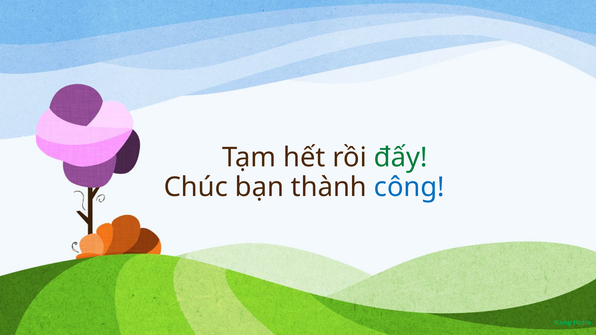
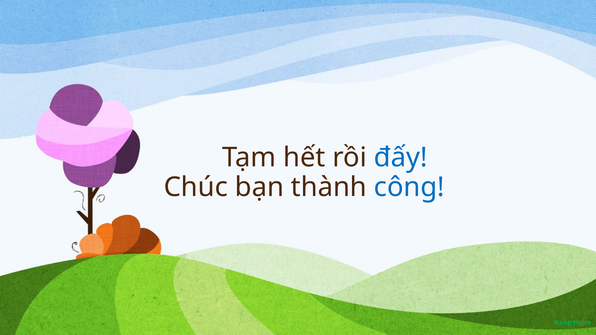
đấy colour: green -> blue (401, 158)
